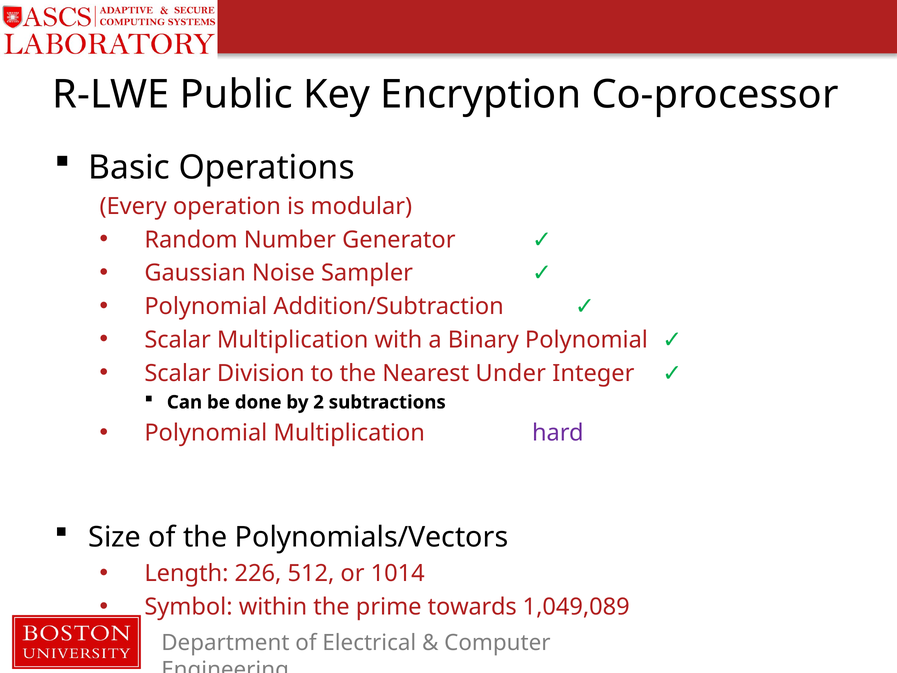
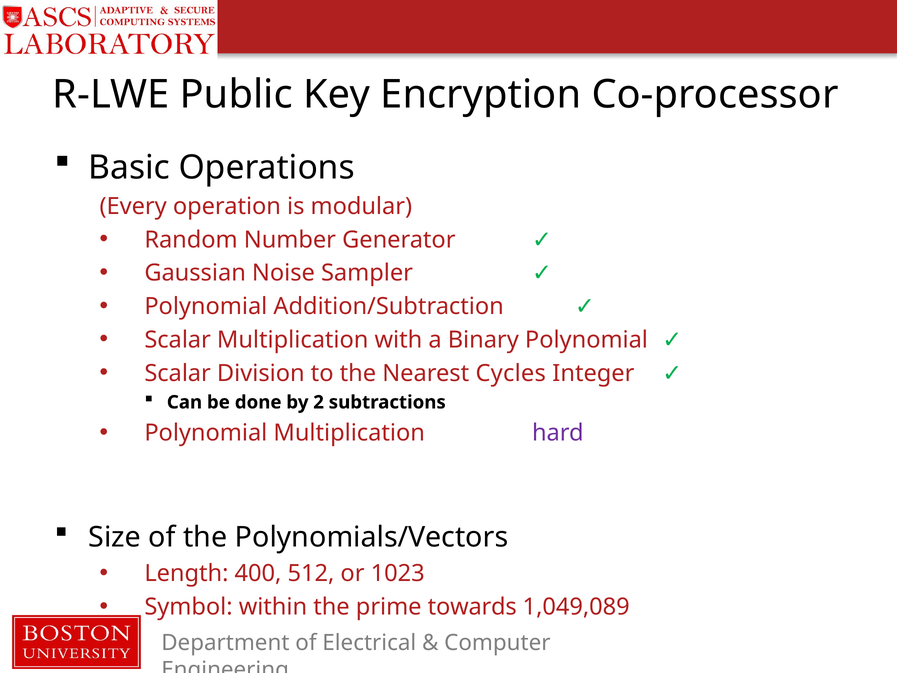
Under: Under -> Cycles (511, 373)
226: 226 -> 400 (258, 573)
1014: 1014 -> 1023 (398, 573)
